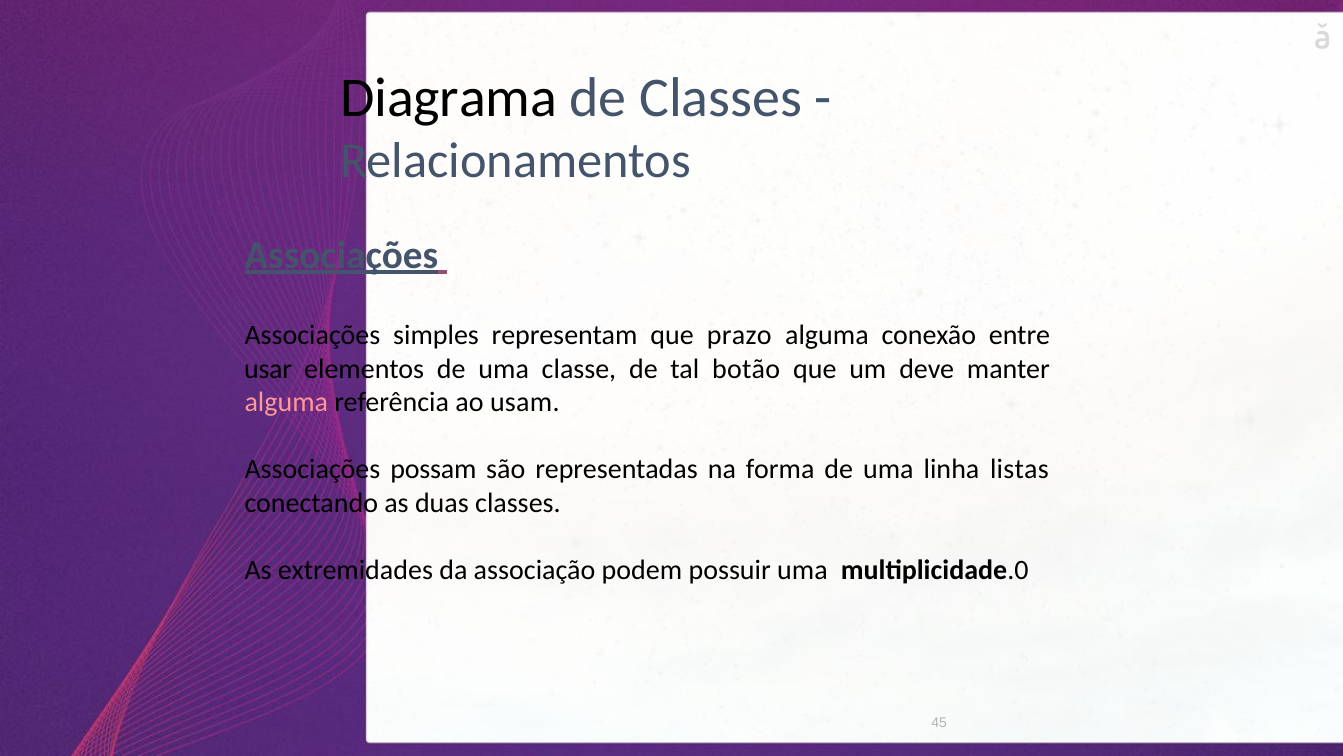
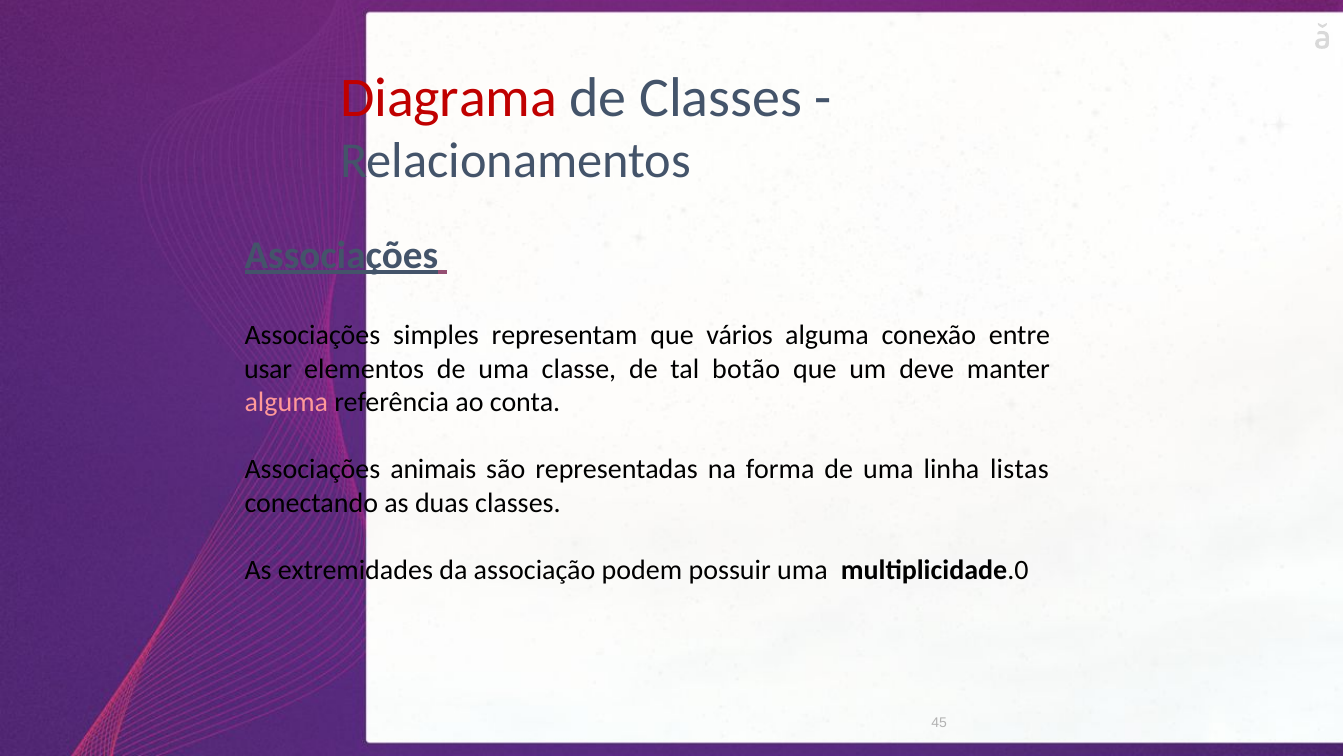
Diagrama colour: black -> red (449, 98)
prazo: prazo -> vários (740, 335)
usam: usam -> conta (525, 402)
possam: possam -> animais (433, 469)
